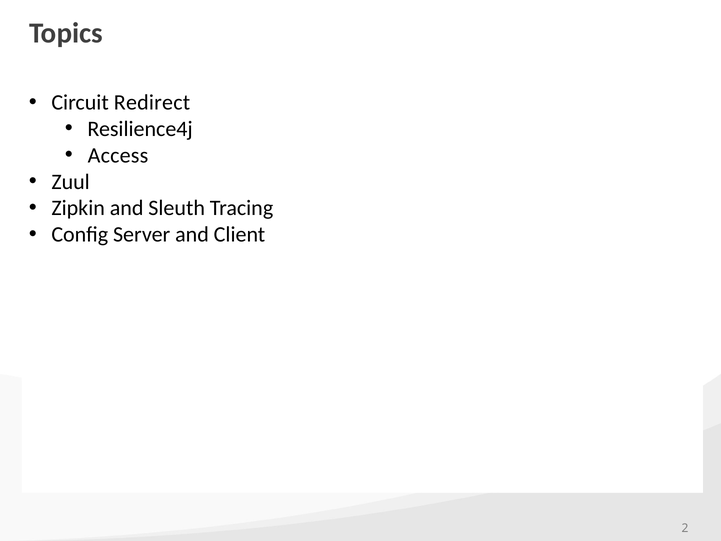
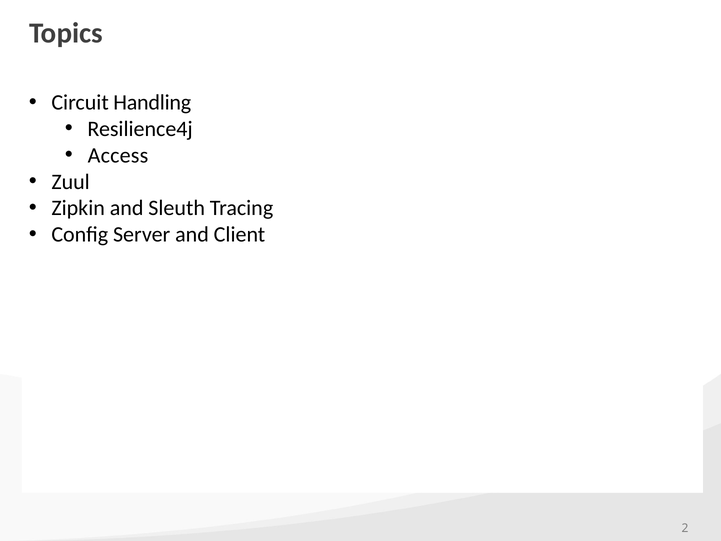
Redirect: Redirect -> Handling (152, 102)
